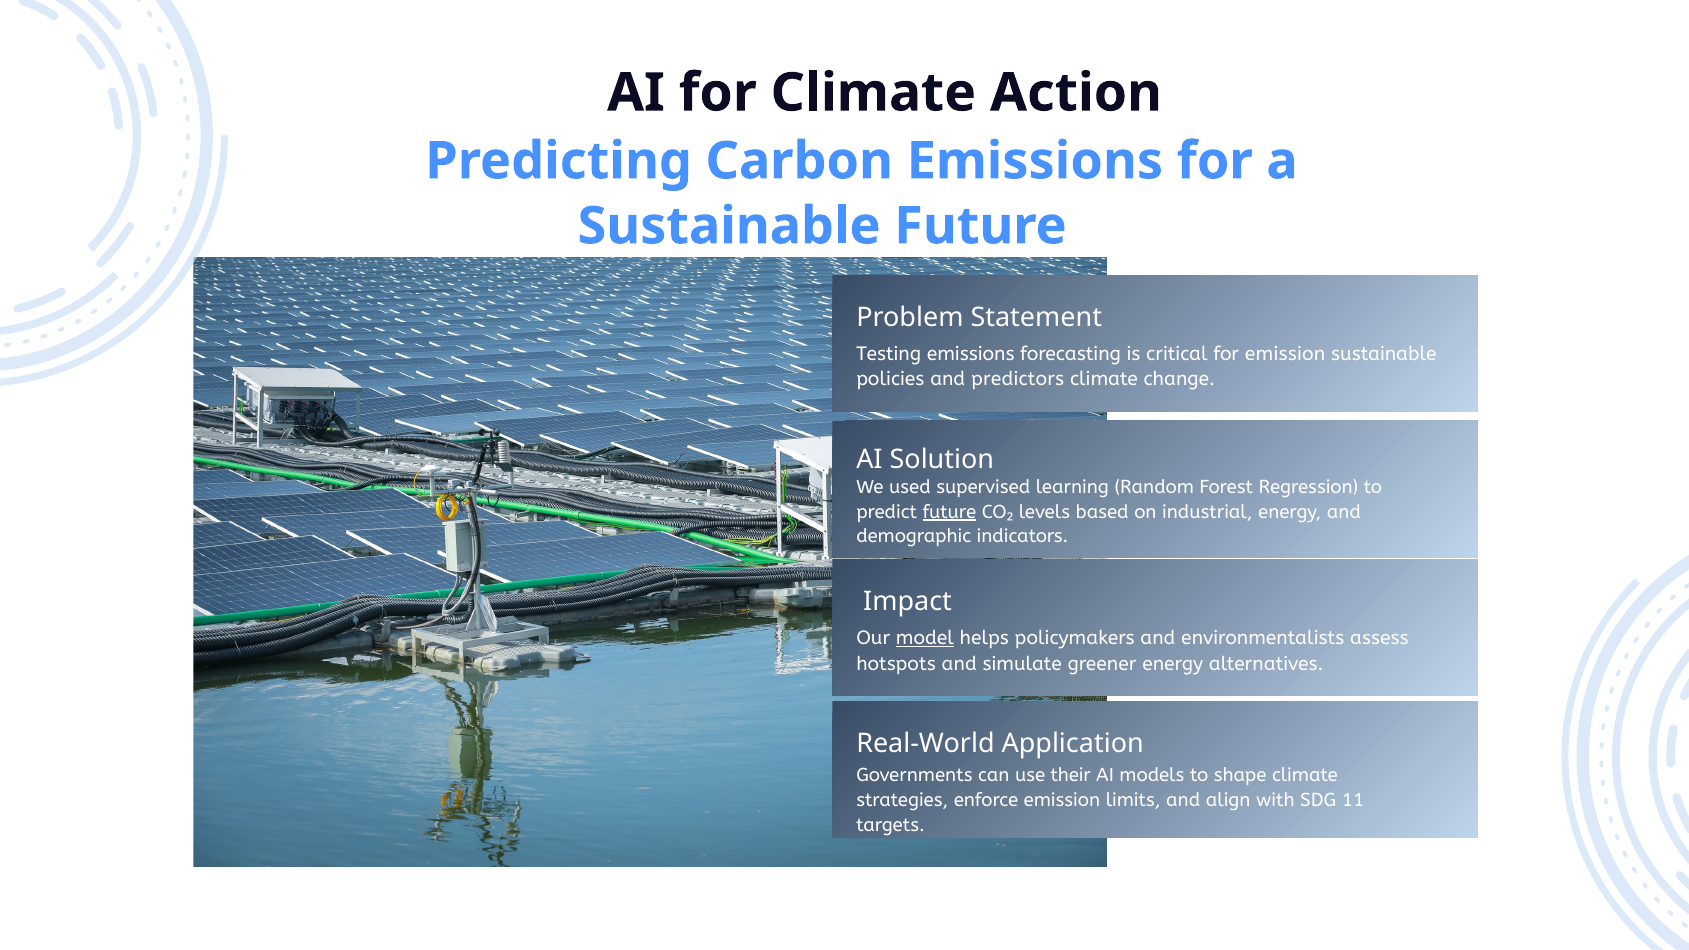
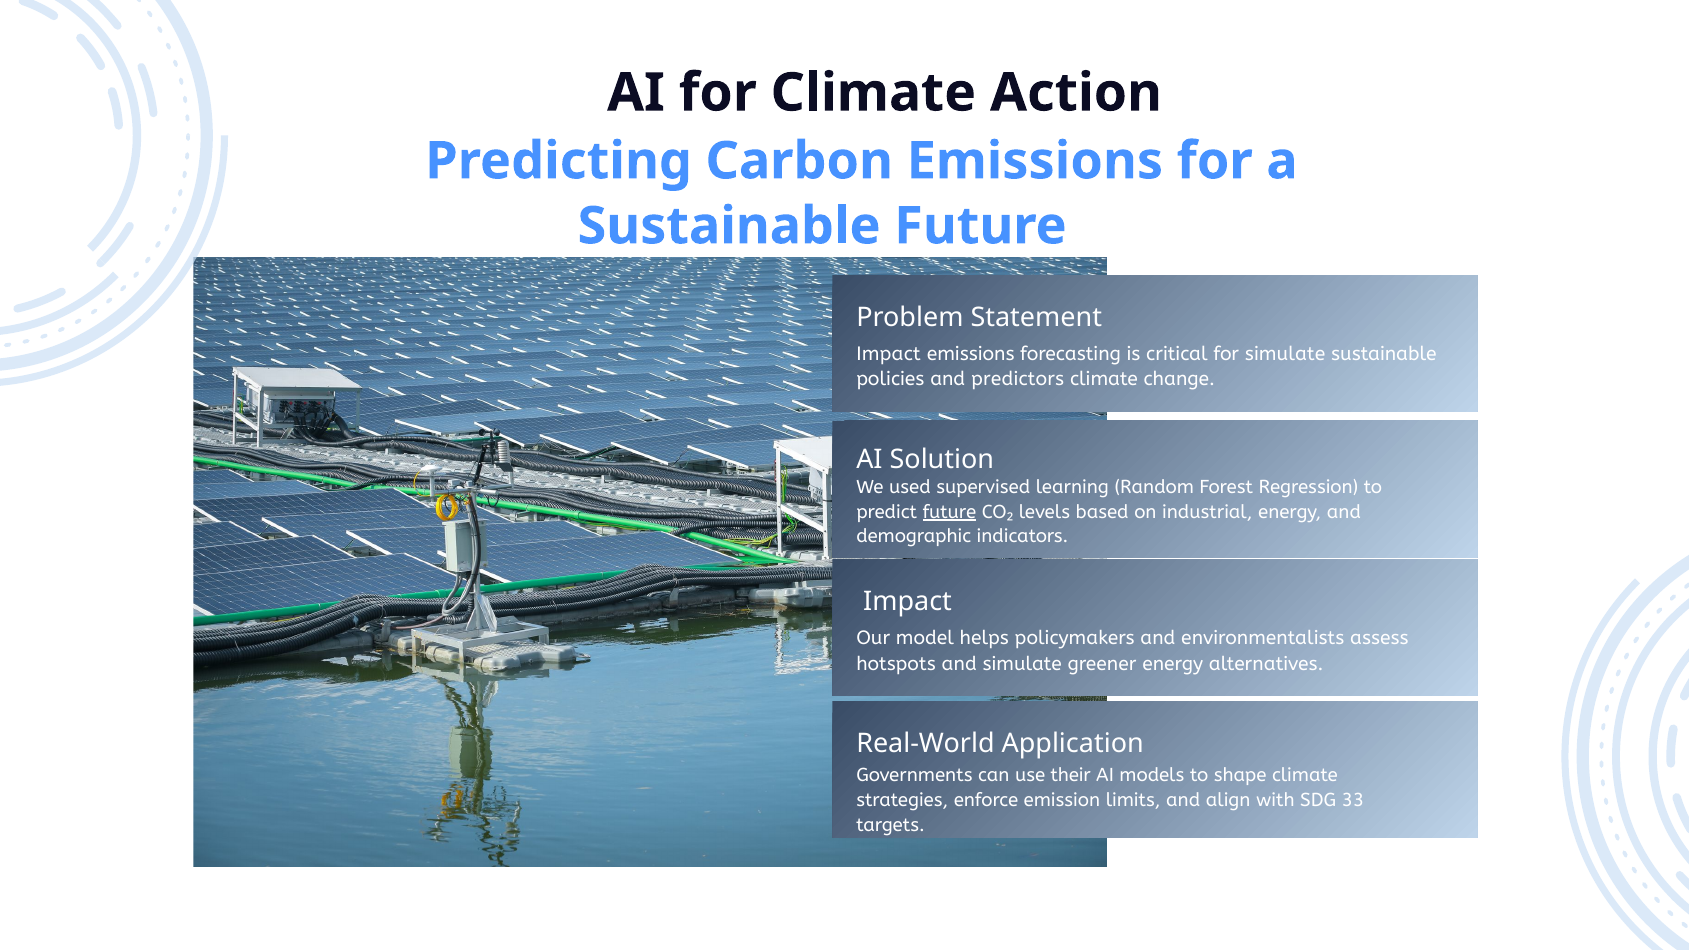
Testing: Testing -> Impact (889, 354)
for emission: emission -> simulate (1285, 354)
model underline: present -> none (925, 638)
11: 11 -> 33 (1353, 800)
